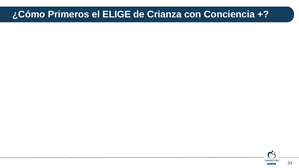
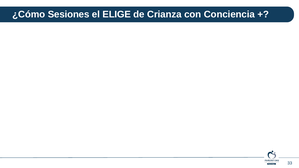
Primeros: Primeros -> Sesiones (69, 14)
